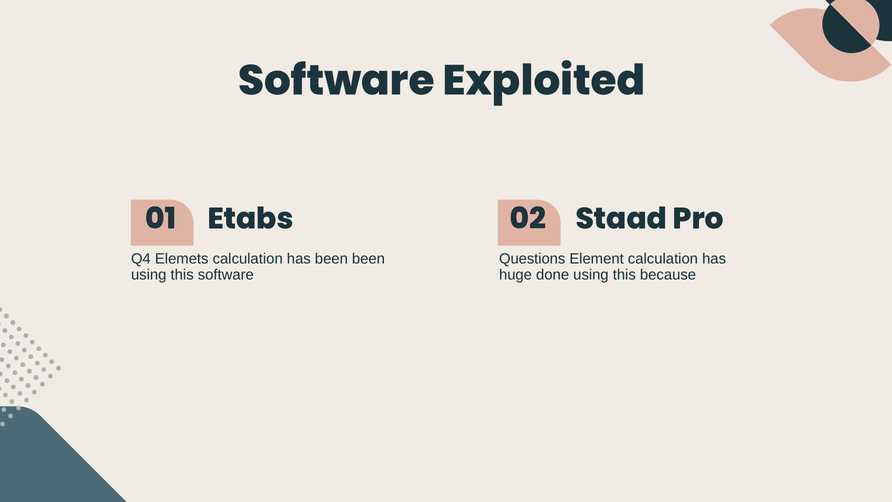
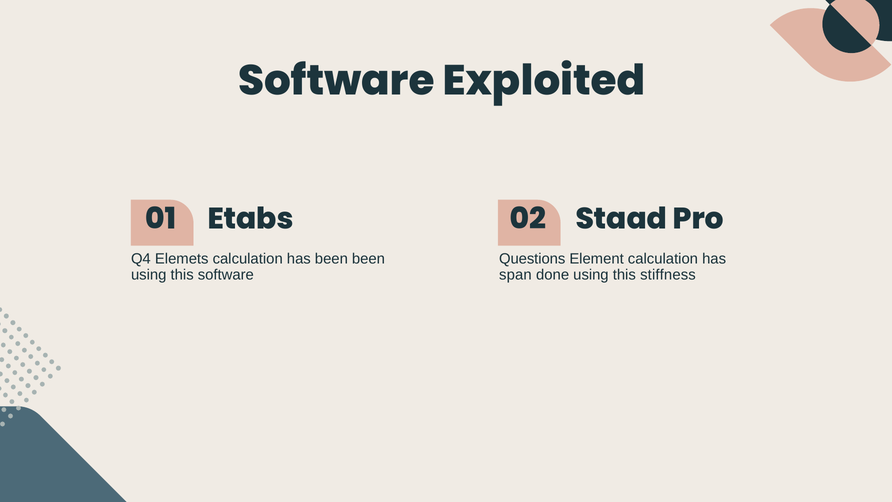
huge: huge -> span (515, 275)
because: because -> stiffness (668, 275)
